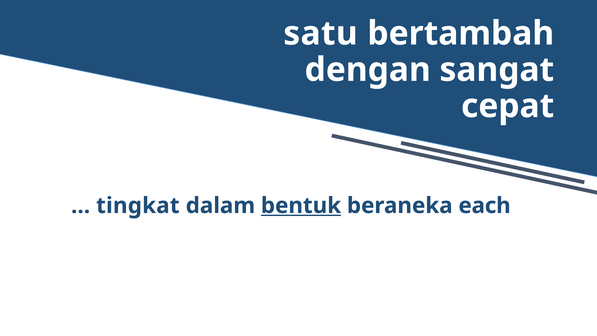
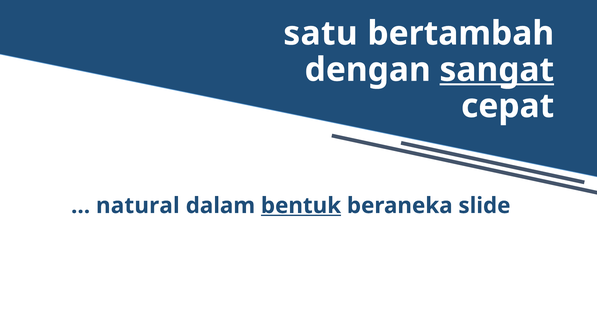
sangat underline: none -> present (497, 70)
tingkat: tingkat -> natural (138, 206)
each: each -> slide (484, 206)
